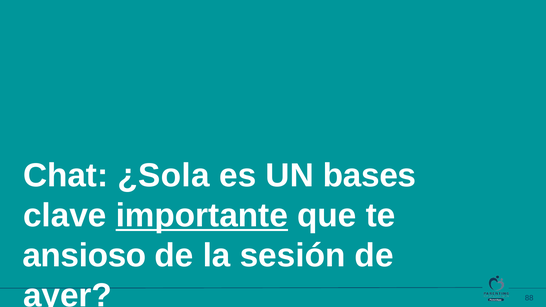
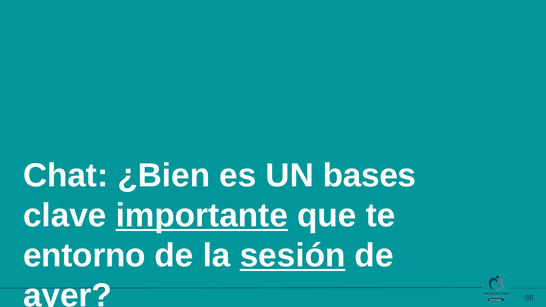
¿Sola: ¿Sola -> ¿Bien (164, 176)
ansioso: ansioso -> entorno (84, 256)
sesión underline: none -> present (293, 256)
